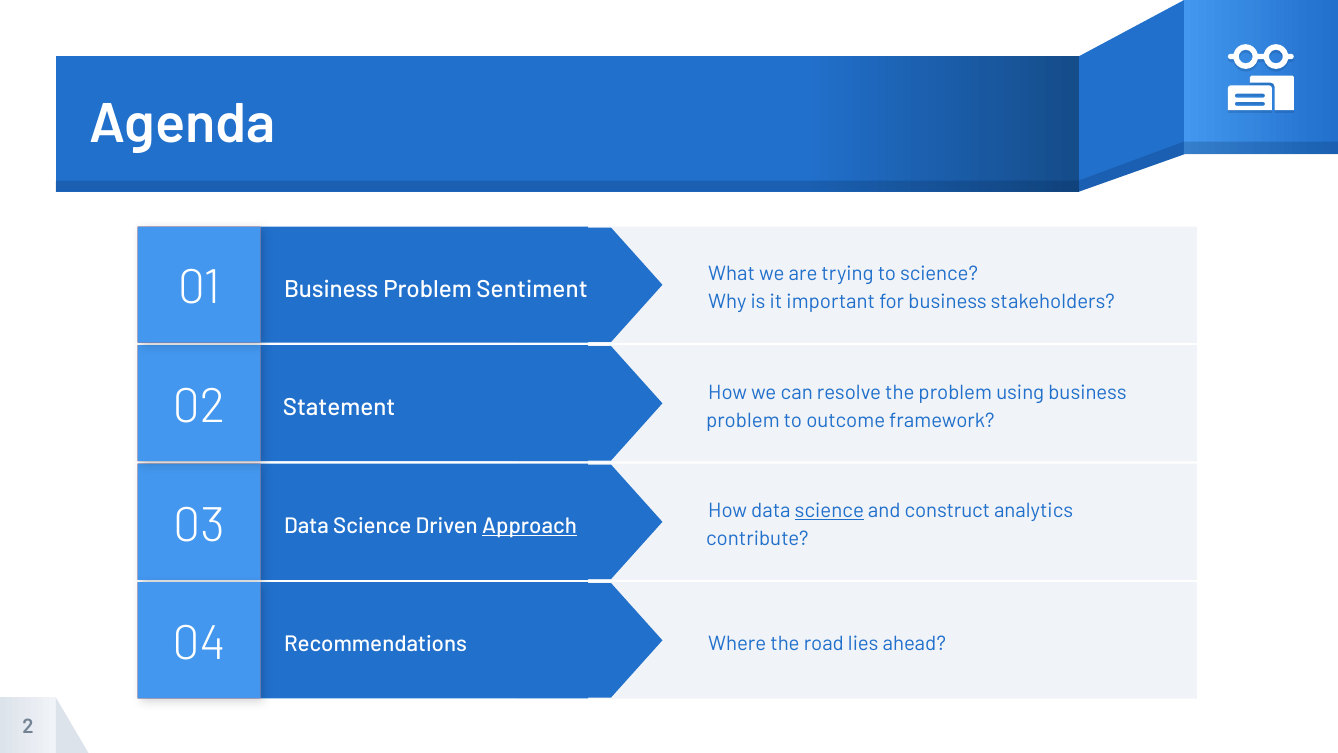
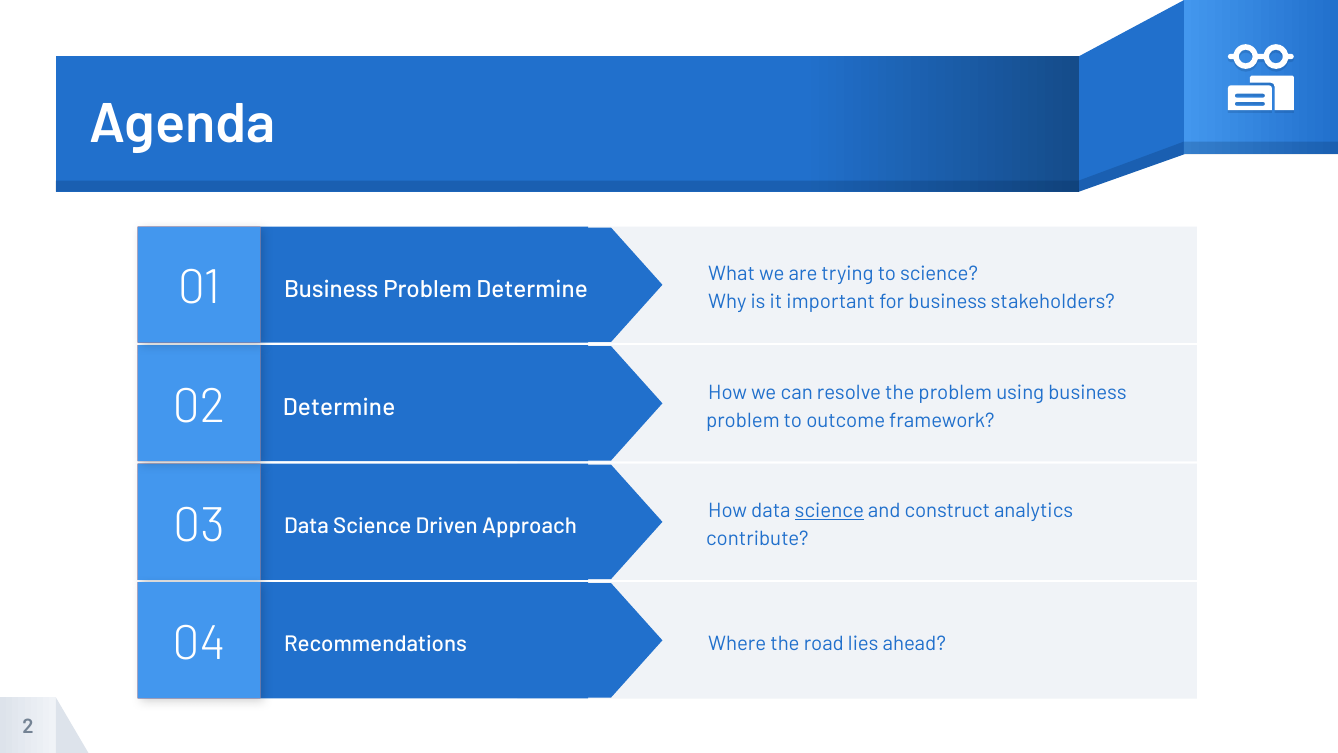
Problem Sentiment: Sentiment -> Determine (532, 289)
Statement: Statement -> Determine (339, 407)
Approach underline: present -> none (529, 526)
